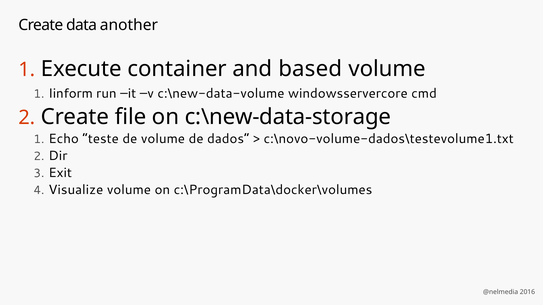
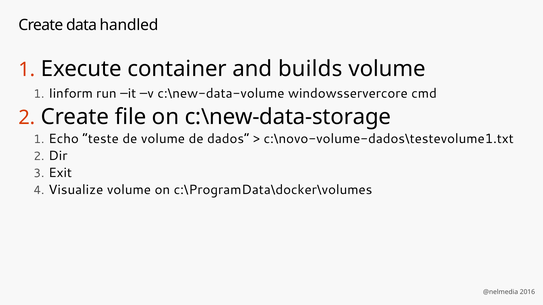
another: another -> handled (129, 25)
based: based -> builds (310, 69)
